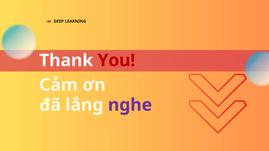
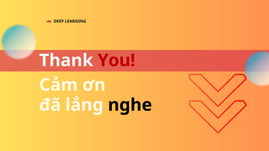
nghe colour: purple -> black (130, 105)
